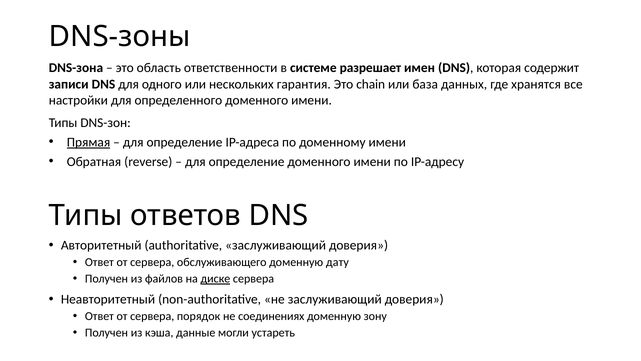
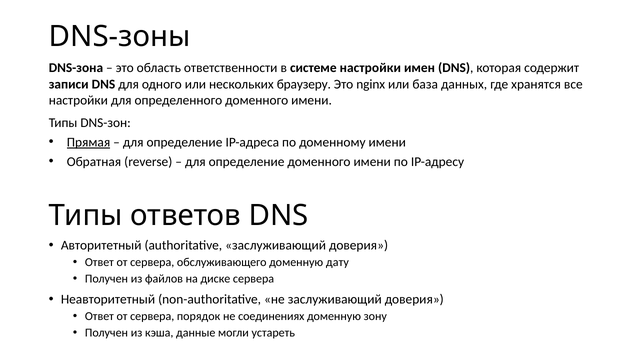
системе разрешает: разрешает -> настройки (370, 68)
гарантия: гарантия -> браузеру (304, 84)
chain: chain -> nginx (371, 84)
диске underline: present -> none (215, 278)
